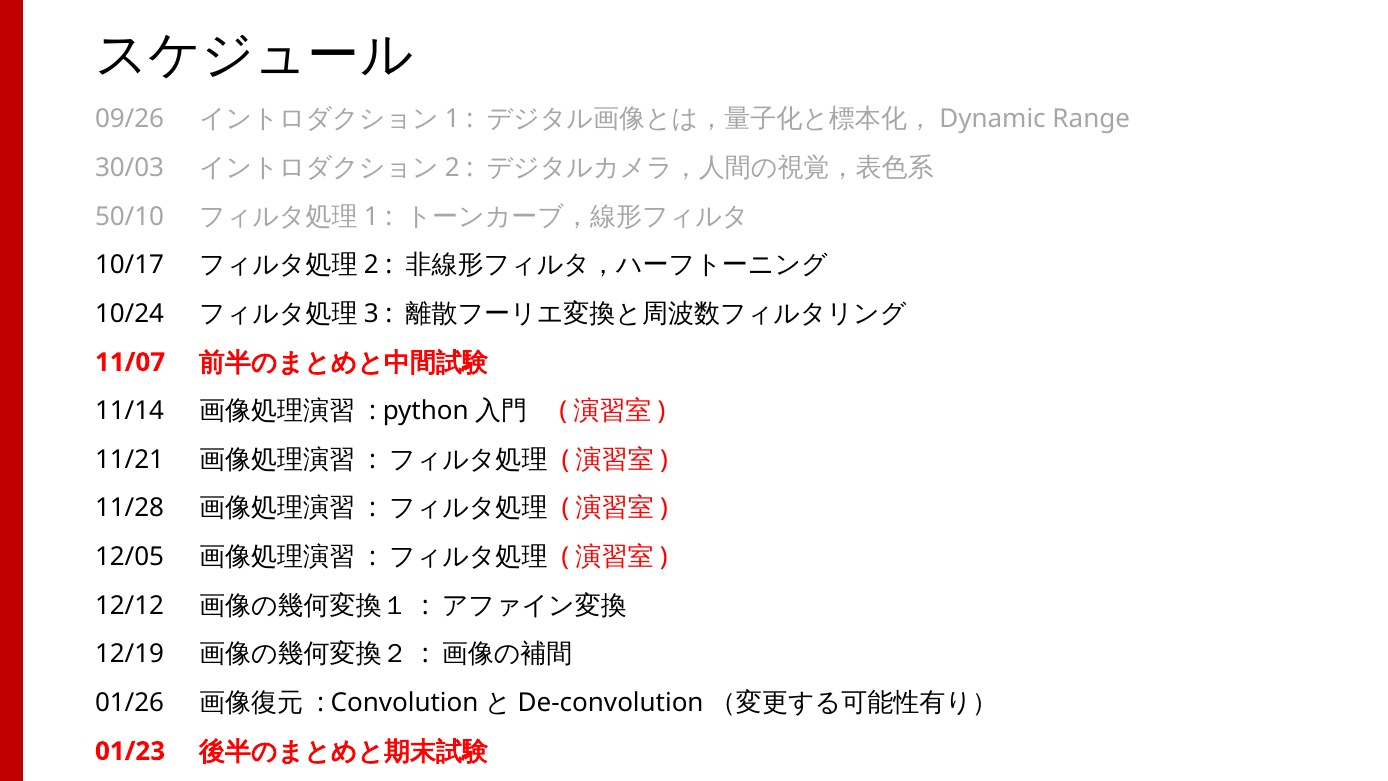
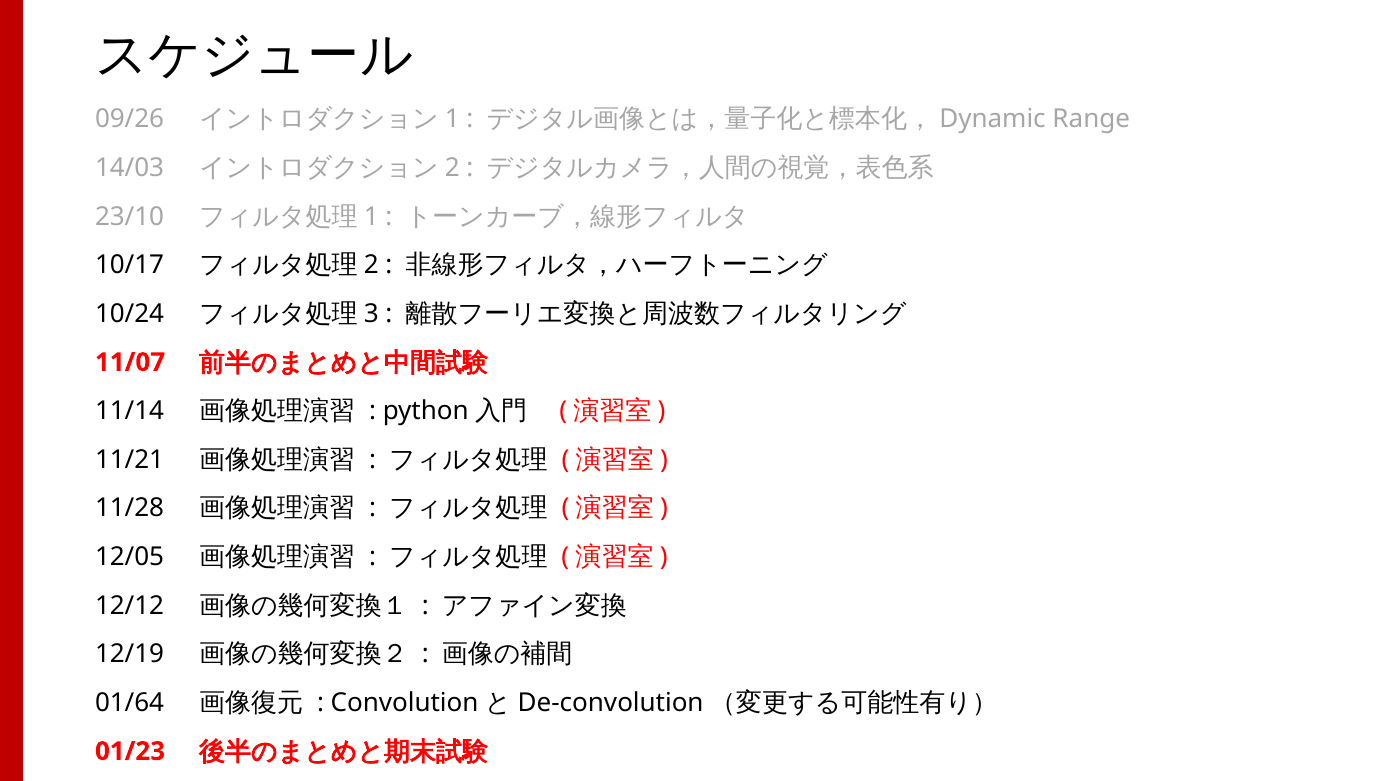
30/03: 30/03 -> 14/03 (130, 168)
50/10: 50/10 -> 23/10 (130, 216)
01/26: 01/26 -> 01/64 (130, 702)
